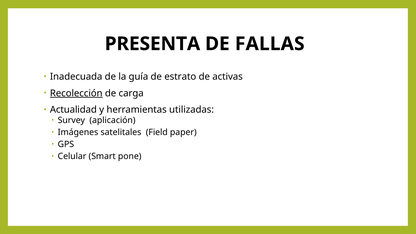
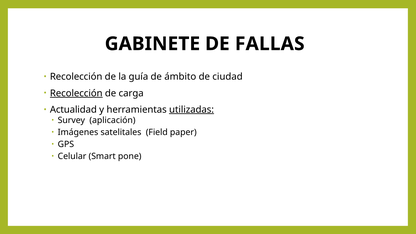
PRESENTA: PRESENTA -> GABINETE (152, 44)
Inadecuada: Inadecuada -> Recolección (76, 77)
estrato: estrato -> ámbito (180, 77)
activas: activas -> ciudad (228, 77)
utilizadas underline: none -> present (192, 110)
